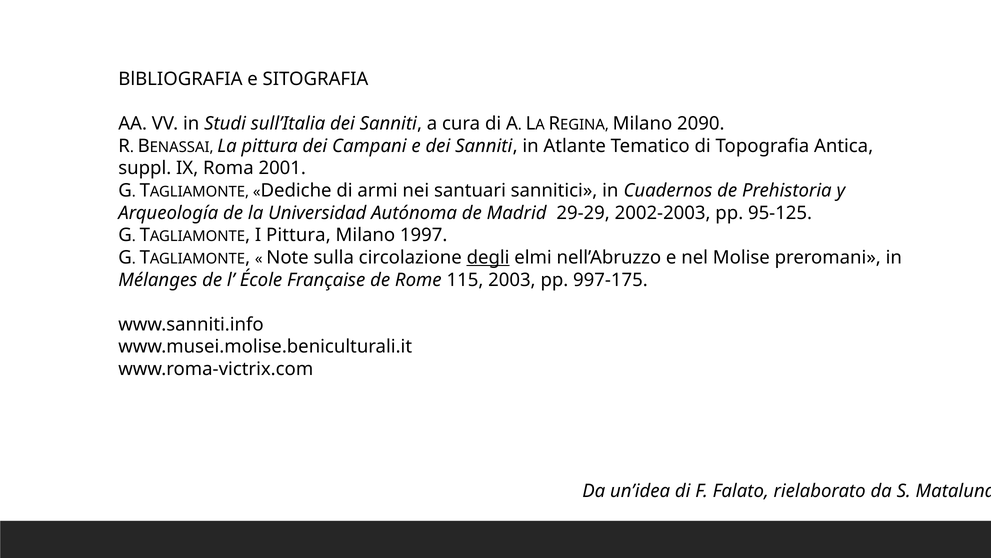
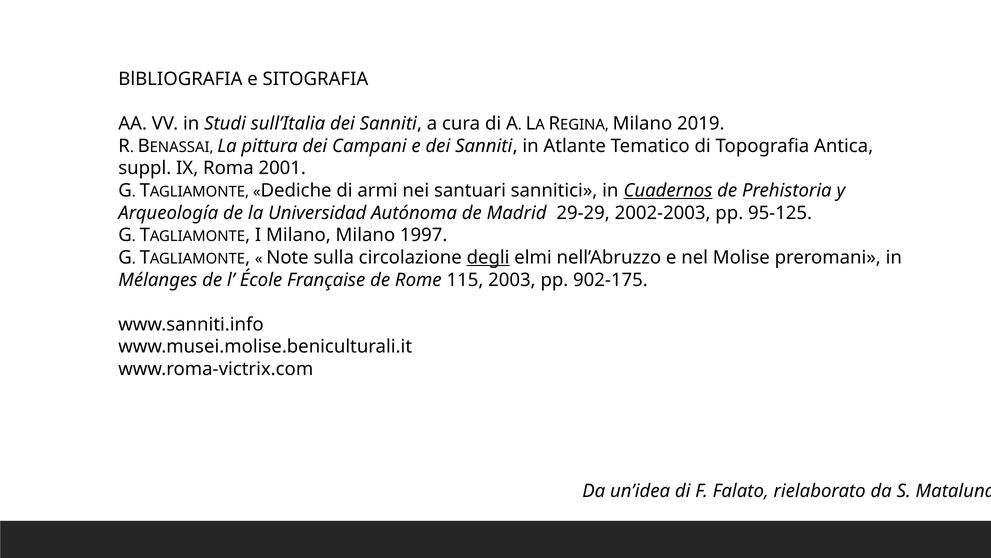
2090: 2090 -> 2019 (701, 123)
Cuadernos underline: none -> present (668, 190)
I Pittura: Pittura -> Milano (298, 235)
997-175: 997-175 -> 902-175 (610, 280)
